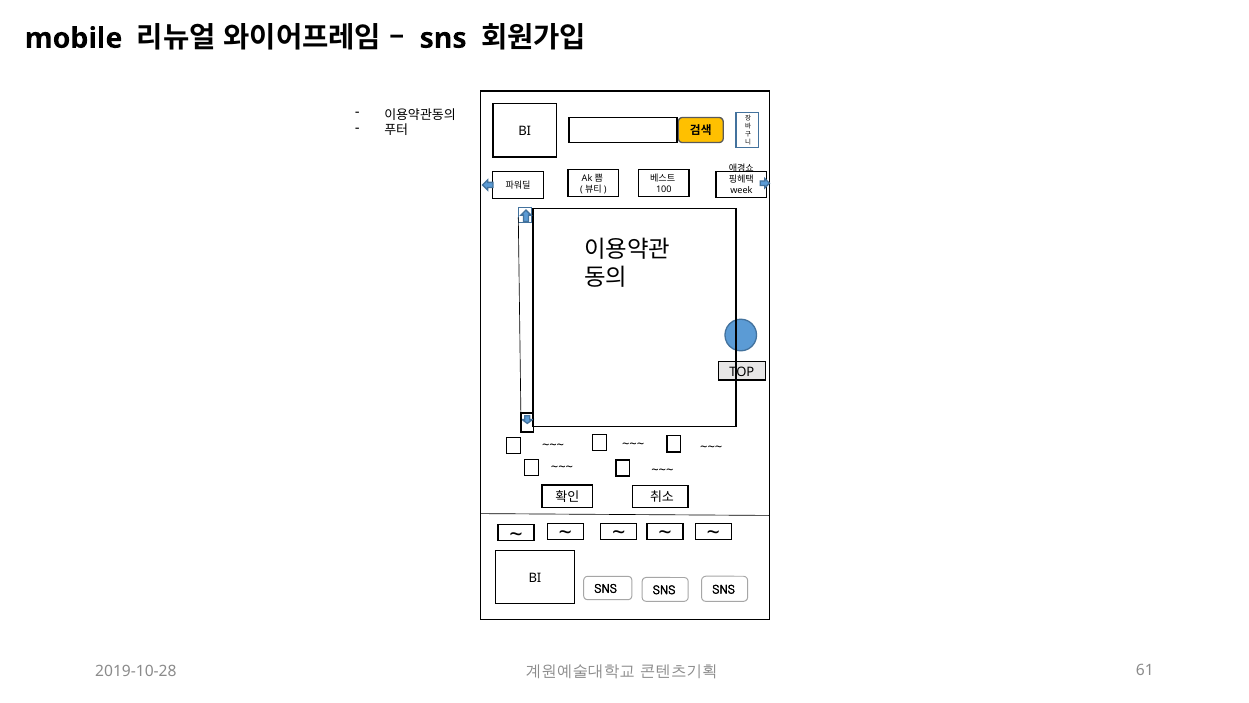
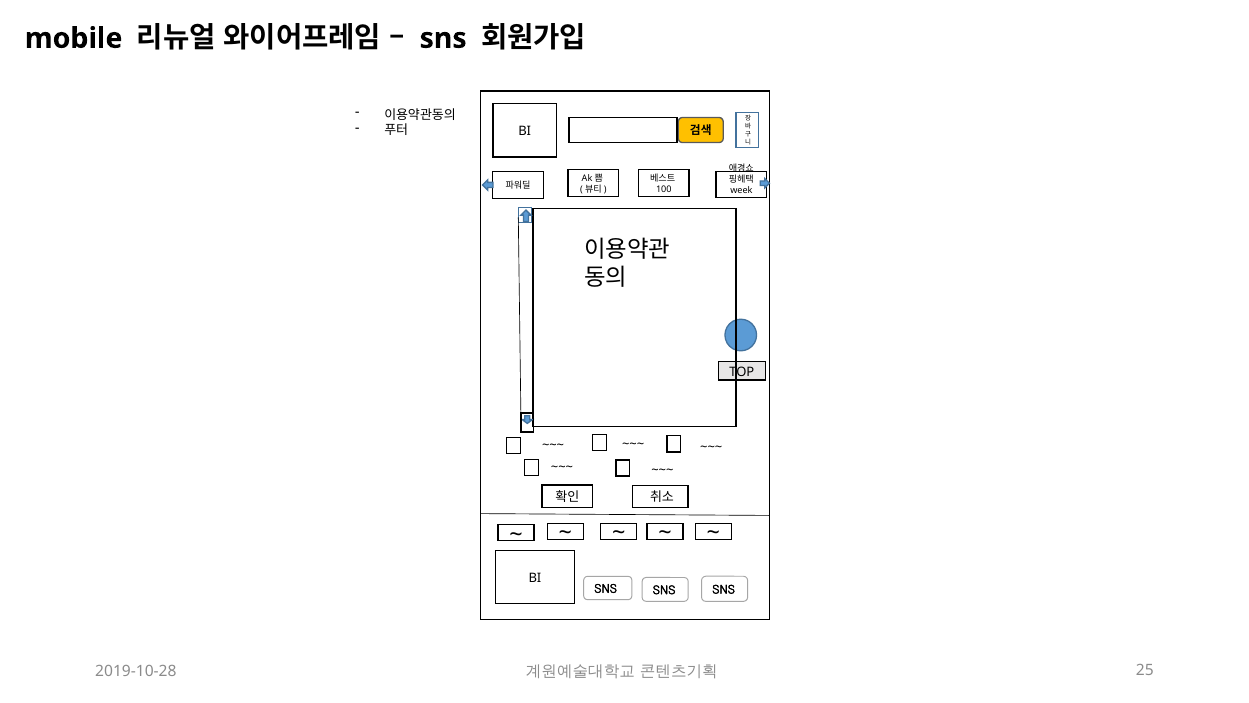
61: 61 -> 25 (1145, 670)
